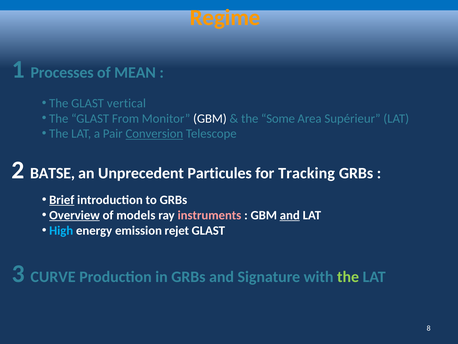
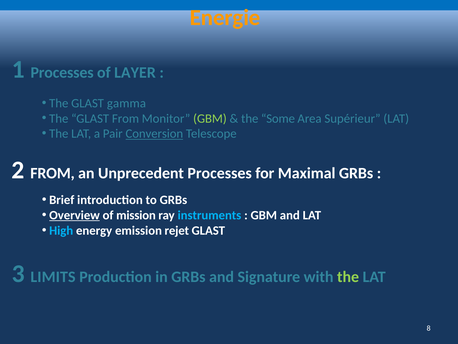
Regime: Regime -> Energie (225, 18)
MEAN: MEAN -> LAYER (135, 73)
vertical: vertical -> gamma (126, 103)
GBM colour: white -> light green (210, 118)
2 BATSE: BATSE -> FROM (52, 173)
Unprecedent Particules: Particules -> Processes (220, 173)
Tracking: Tracking -> Maximal (307, 173)
Brief underline: present -> none (62, 200)
models: models -> mission (136, 215)
instruments colour: pink -> light blue (209, 215)
and underline: present -> none (290, 215)
CURVE: CURVE -> LIMITS (53, 276)
